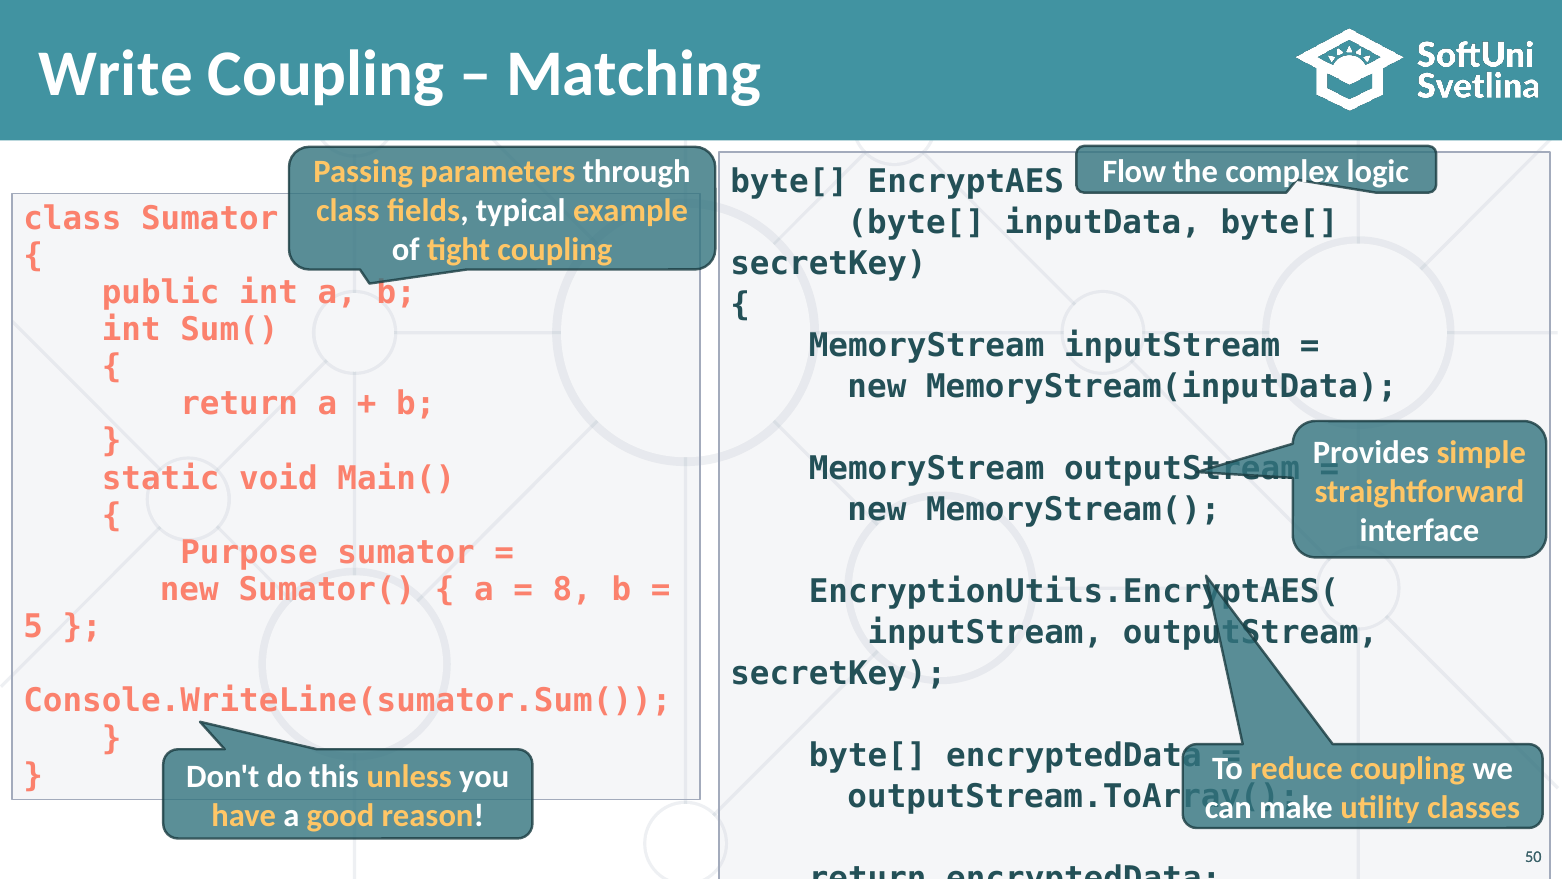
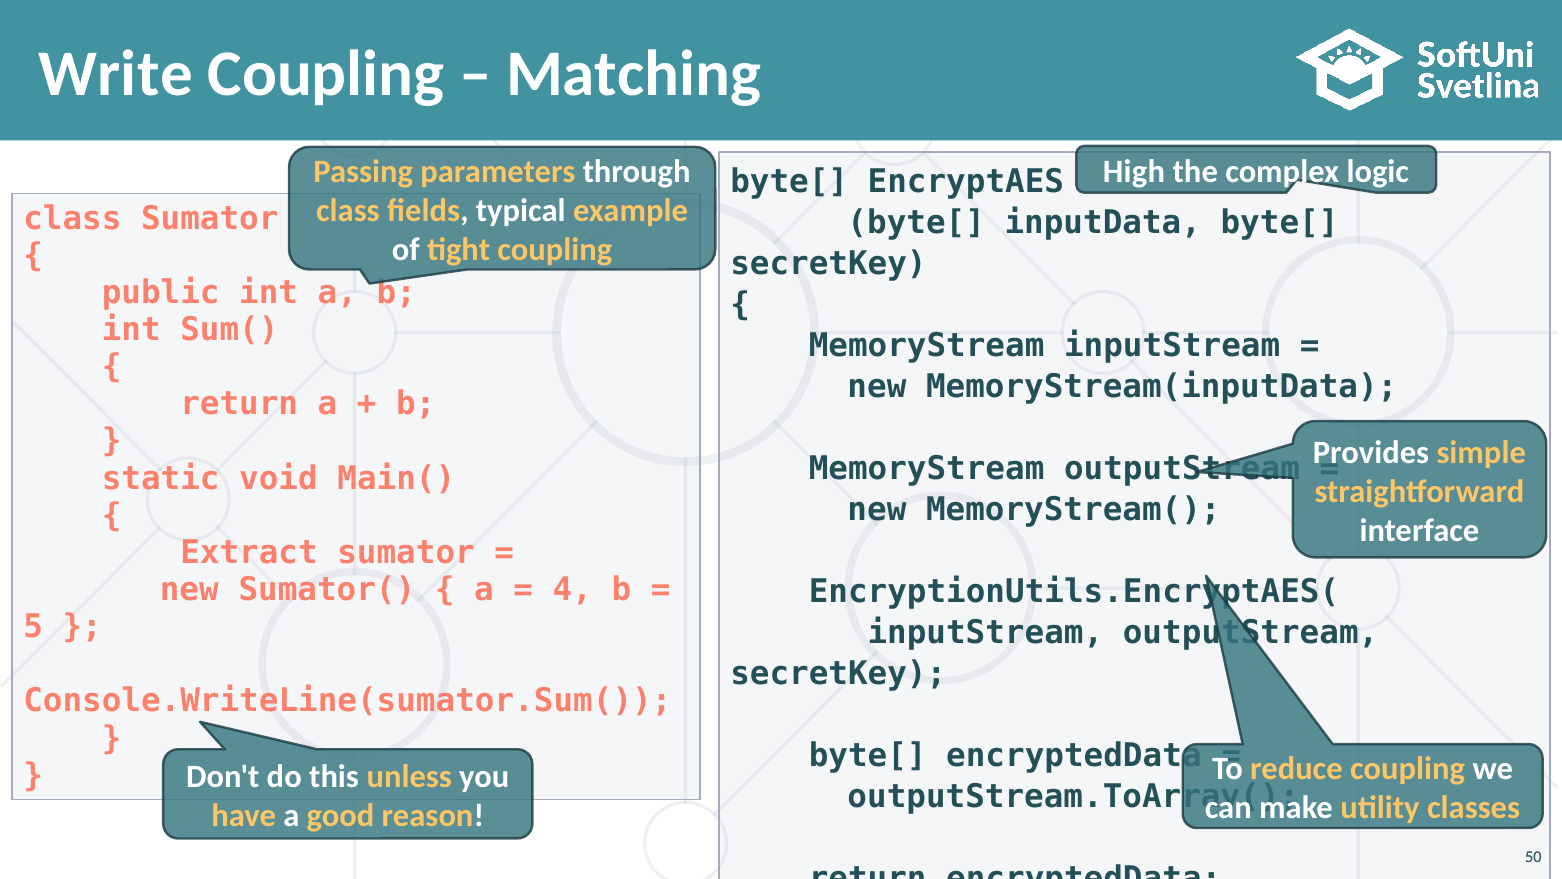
Flow: Flow -> High (1134, 172)
Purpose: Purpose -> Extract (249, 552)
8: 8 -> 4 (572, 590)
